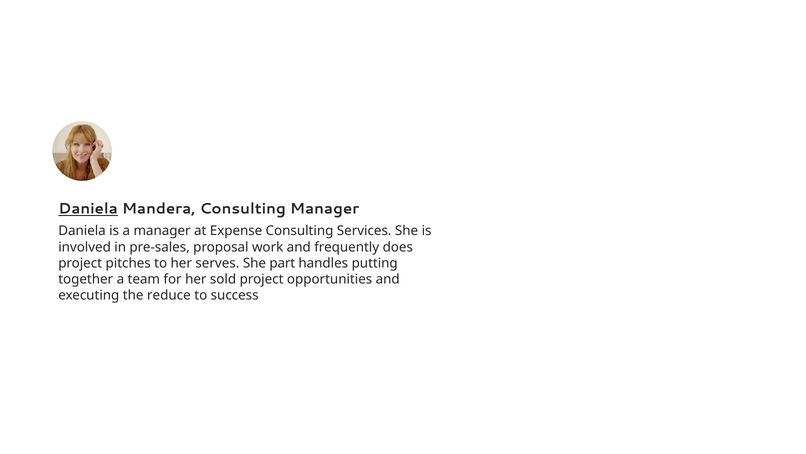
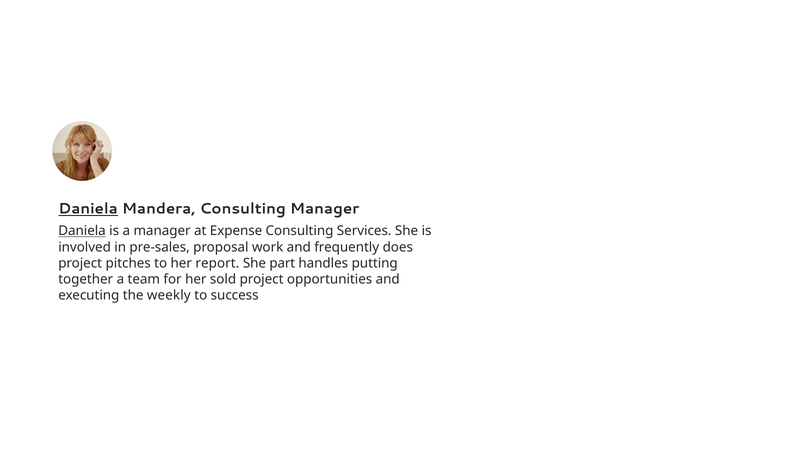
Daniela underline: none -> present (82, 231)
serves: serves -> report (217, 263)
reduce: reduce -> weekly (169, 295)
